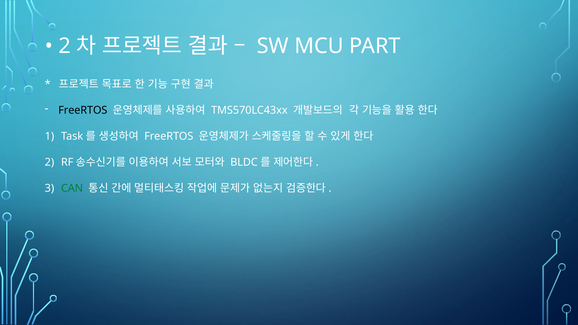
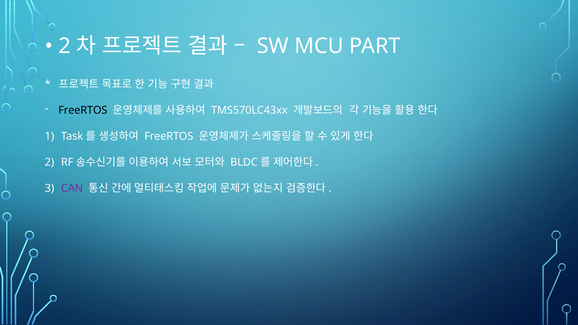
CAN colour: green -> purple (72, 188)
